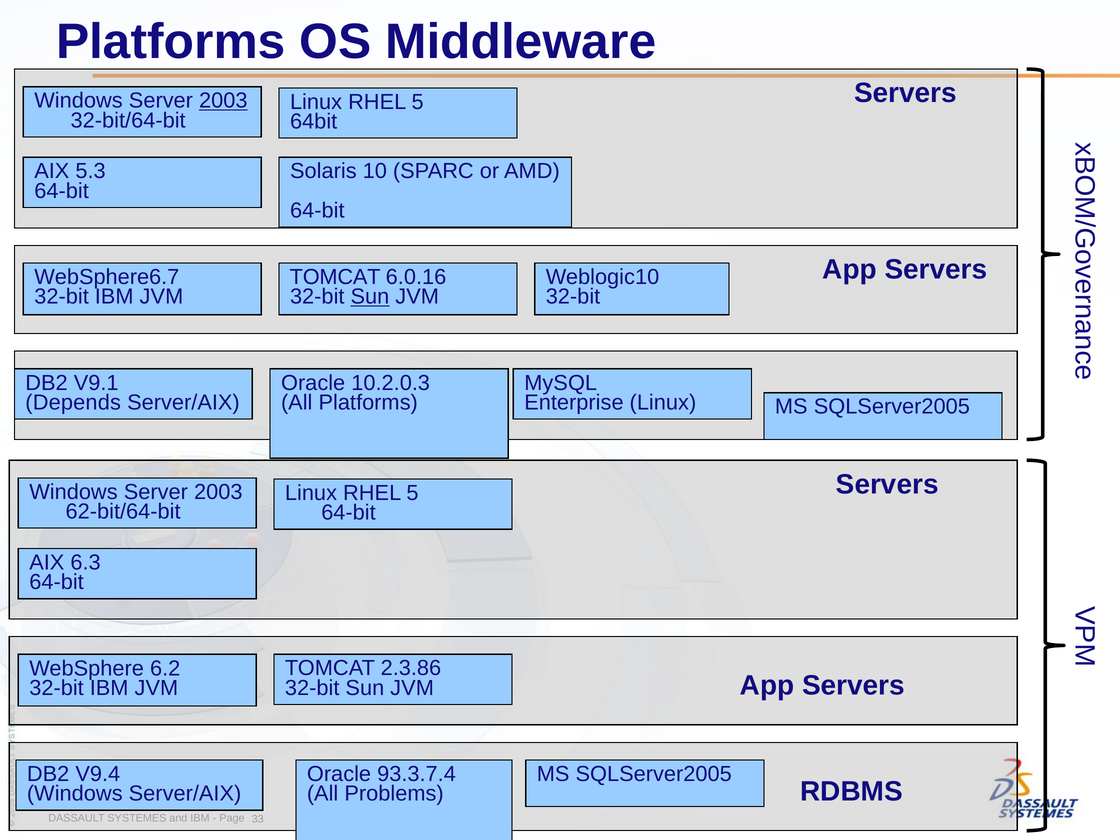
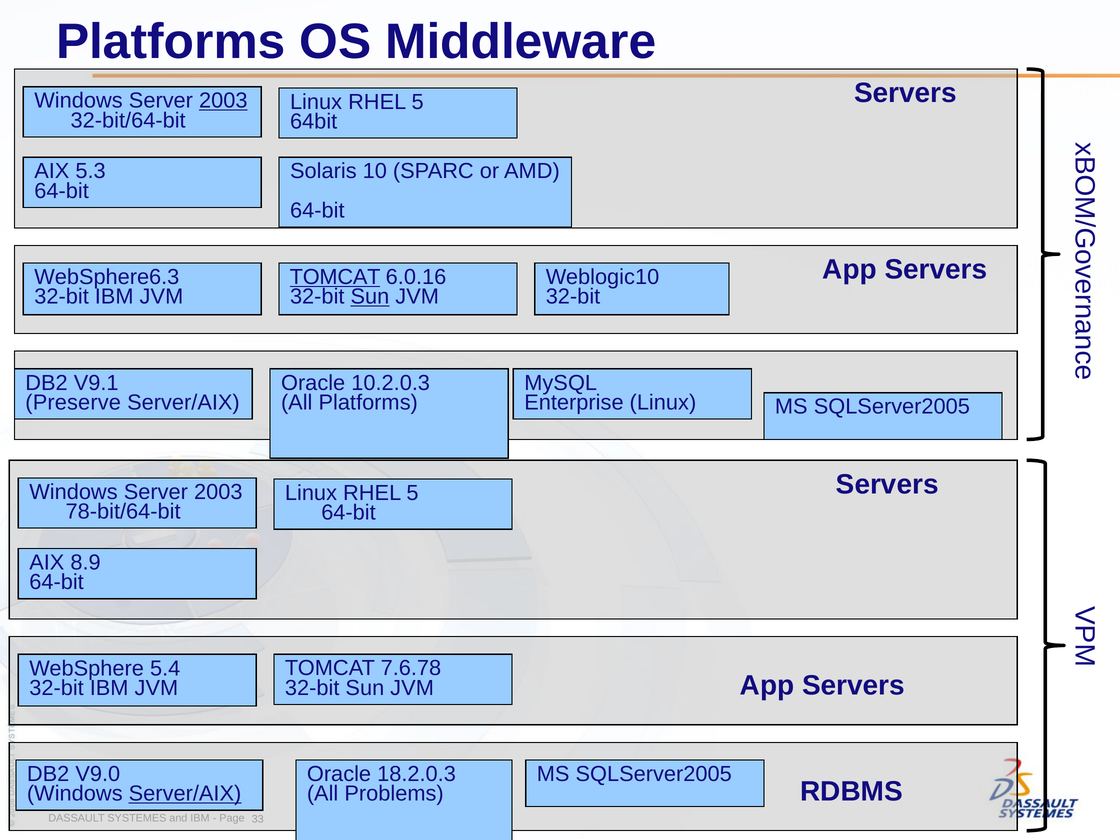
WebSphere6.7: WebSphere6.7 -> WebSphere6.3 (107, 277)
TOMCAT underline: none -> present (335, 277)
Depends: Depends -> Preserve (73, 402)
62-bit/64-bit: 62-bit/64-bit -> 78-bit/64-bit (123, 512)
6.3: 6.3 -> 8.9 (86, 563)
6.2: 6.2 -> 5.4 (165, 668)
2.3.86: 2.3.86 -> 7.6.78 (411, 668)
V9.4: V9.4 -> V9.0 (98, 774)
93.3.7.4: 93.3.7.4 -> 18.2.0.3 (417, 774)
Server/AIX underline: none -> present (185, 794)
